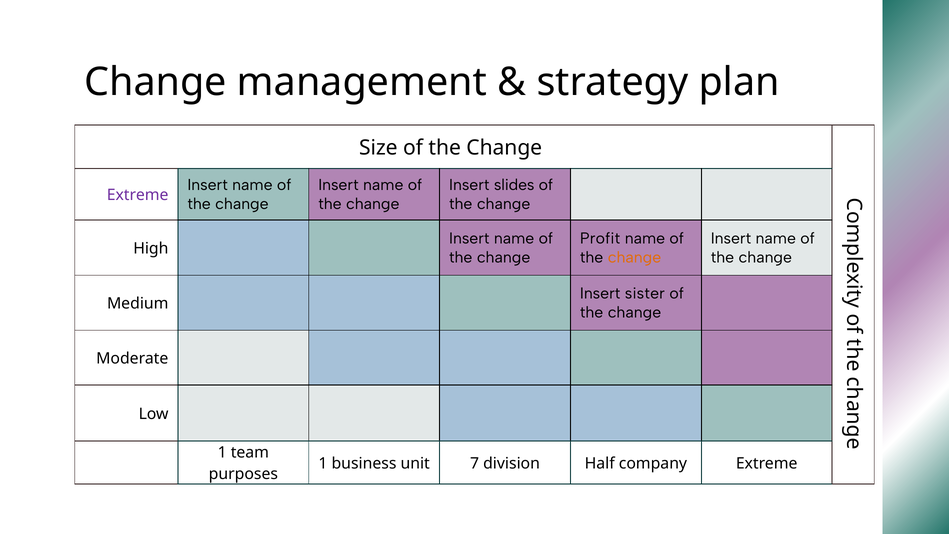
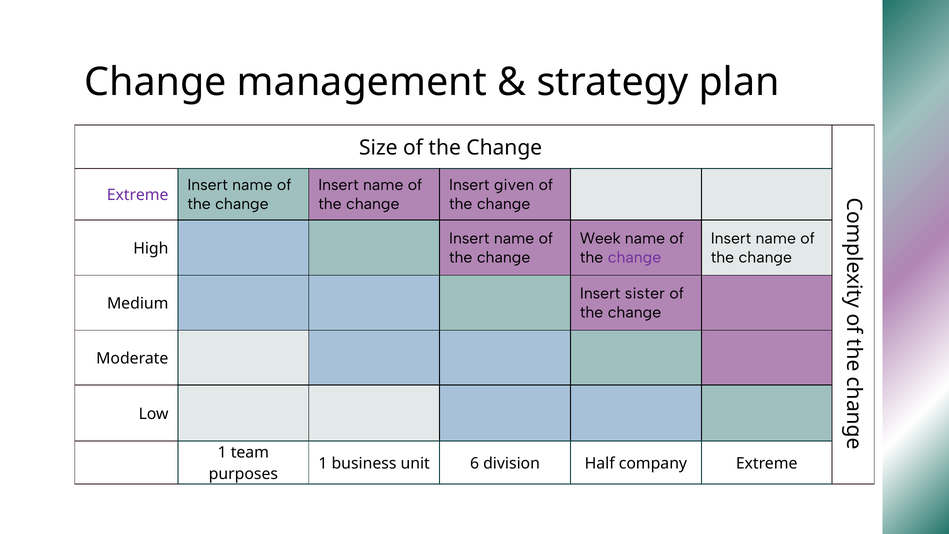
slides: slides -> given (514, 185)
Profit: Profit -> Week (600, 238)
change colour: orange -> purple (634, 257)
7: 7 -> 6 (475, 463)
